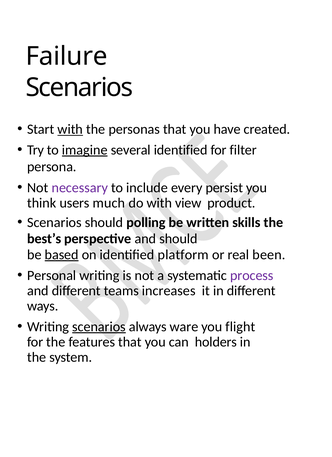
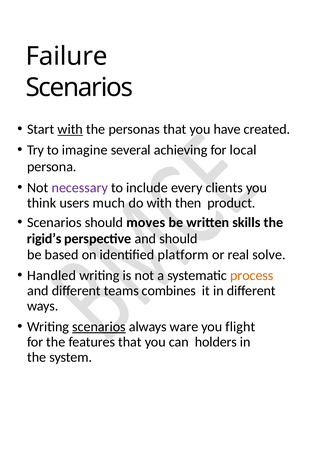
imagine underline: present -> none (85, 150)
several identified: identified -> achieving (181, 150)
filter: filter -> local (243, 150)
persist: persist -> clients (224, 188)
view: view -> then (188, 203)
polling: polling -> moves (146, 223)
best’s: best’s -> rigid’s (44, 239)
based underline: present -> none (62, 255)
been: been -> solve (269, 255)
Personal: Personal -> Handled (52, 276)
process colour: purple -> orange (252, 276)
increases: increases -> combines (169, 291)
